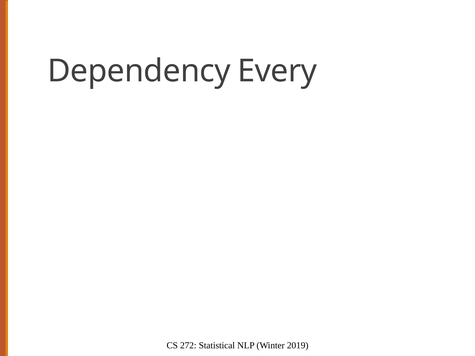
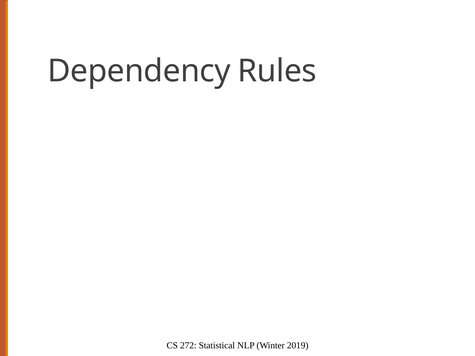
Every: Every -> Rules (277, 71)
